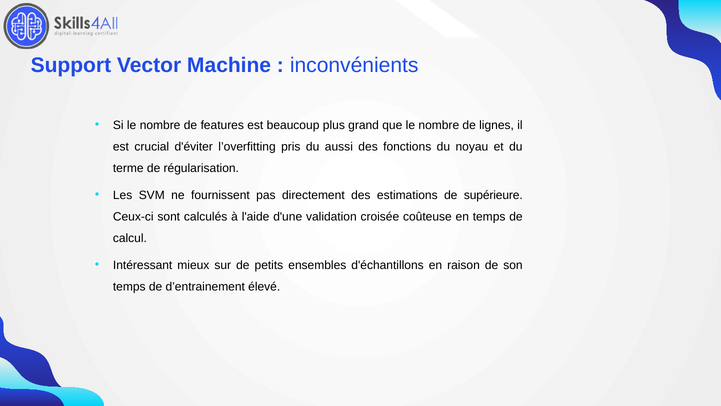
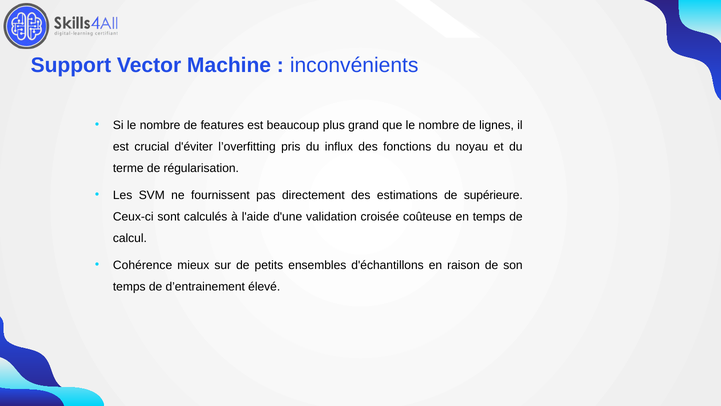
aussi: aussi -> influx (339, 147)
Intéressant: Intéressant -> Cohérence (143, 265)
